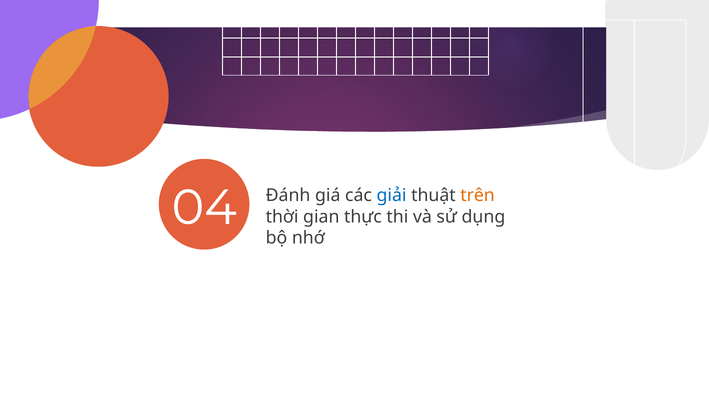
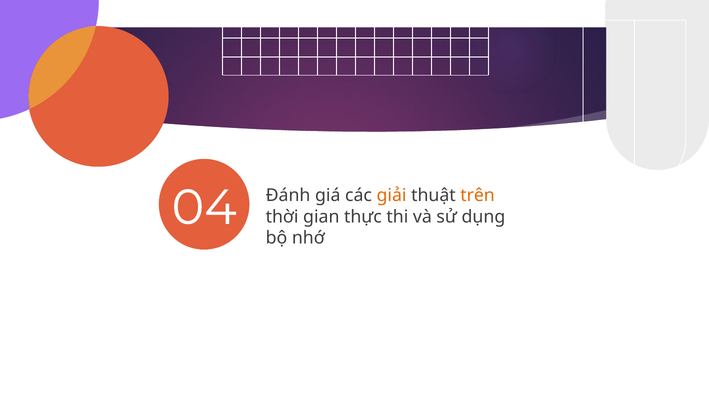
giải colour: blue -> orange (392, 195)
